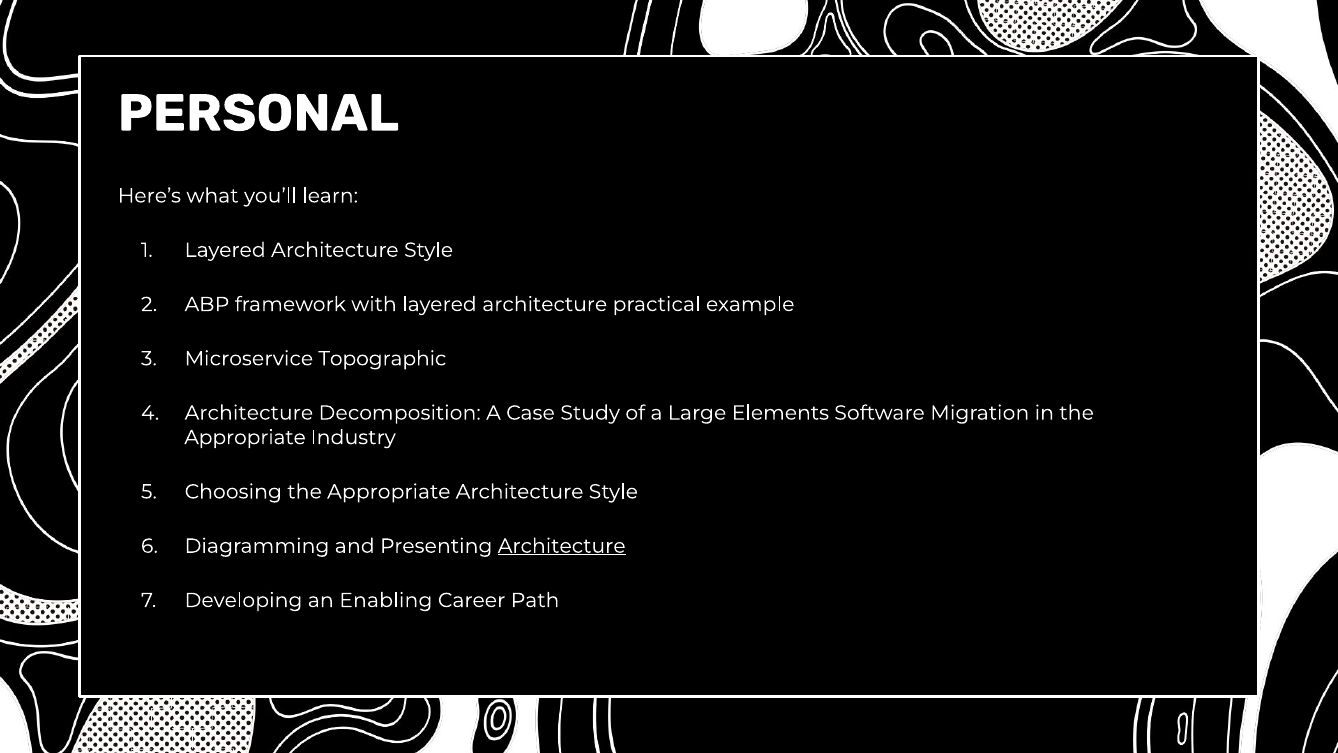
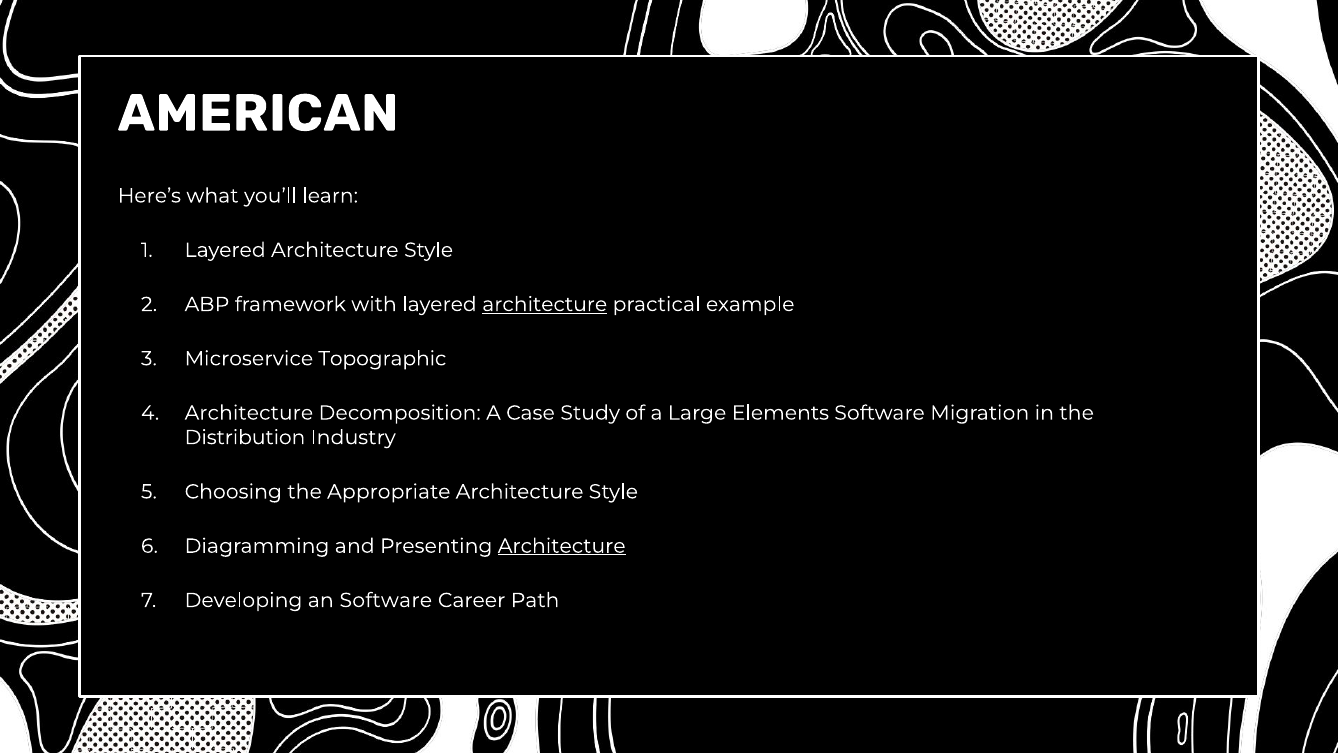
PERSONAL: PERSONAL -> AMERICAN (258, 113)
architecture underline: none -> present (545, 304)
Appropriate: Appropriate -> Distribution (245, 437)
an Enabling: Enabling -> Software (386, 600)
